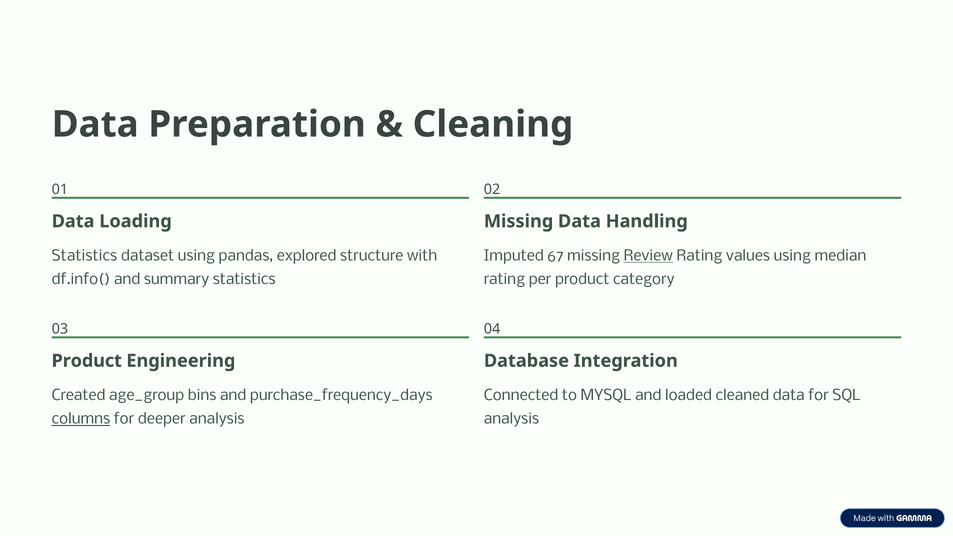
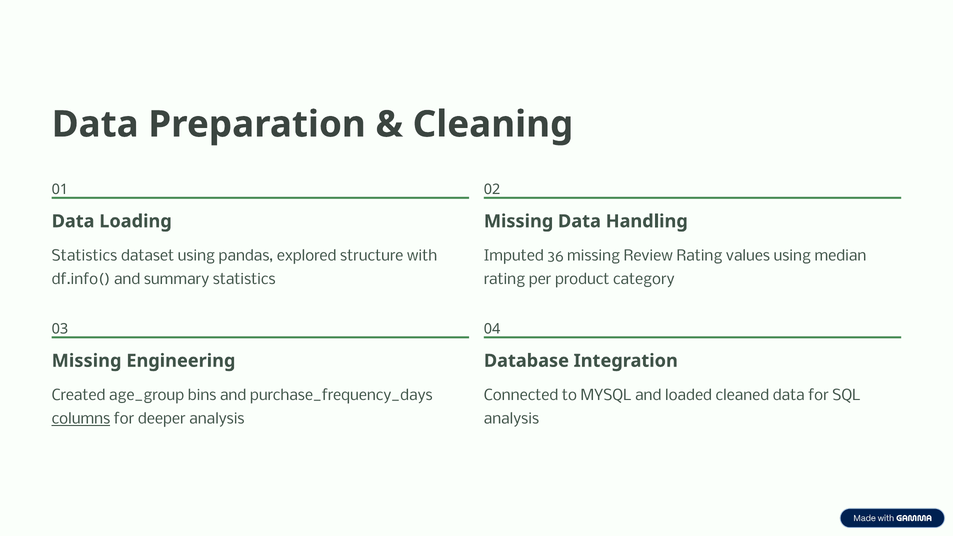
67: 67 -> 36 (555, 256)
Review underline: present -> none (648, 256)
Product: Product -> Missing (87, 361)
